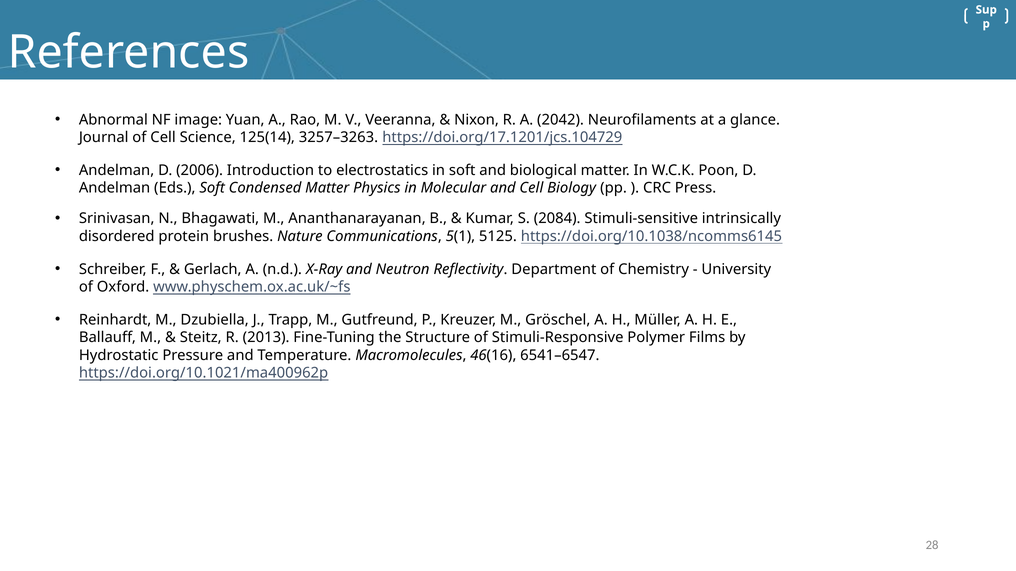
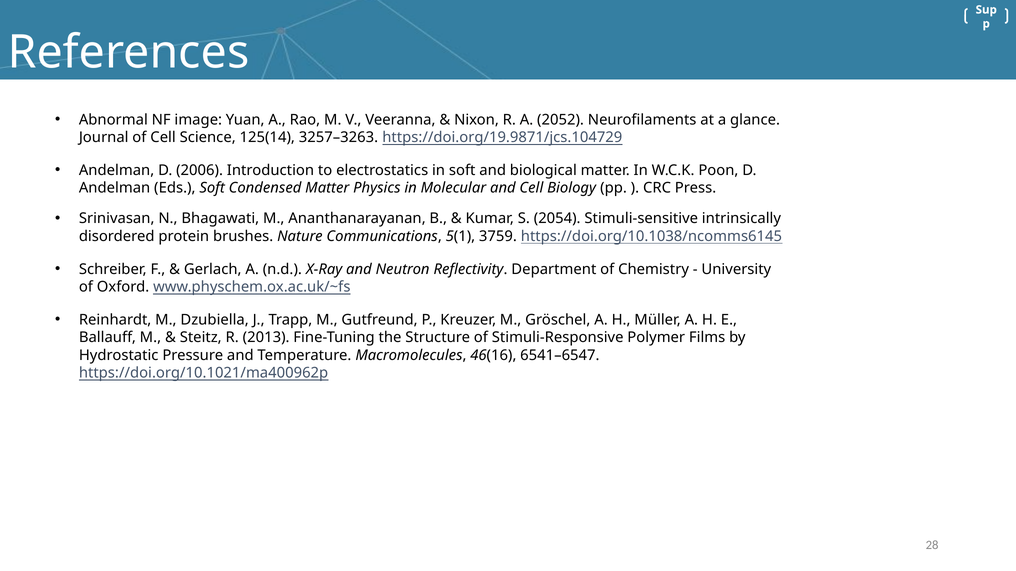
2042: 2042 -> 2052 (561, 120)
https://doi.org/17.1201/jcs.104729: https://doi.org/17.1201/jcs.104729 -> https://doi.org/19.9871/jcs.104729 (502, 138)
2084: 2084 -> 2054 (557, 219)
5125: 5125 -> 3759 (498, 237)
